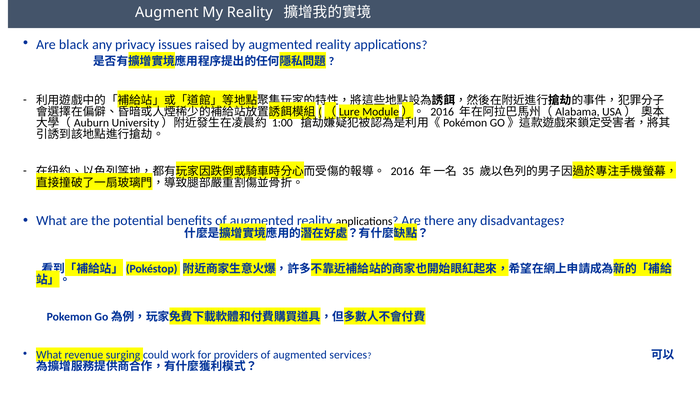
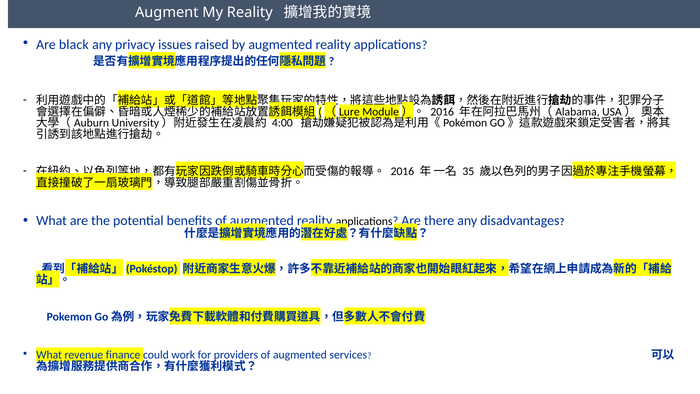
1:00: 1:00 -> 4:00 (282, 123)
surging: surging -> finance (123, 354)
